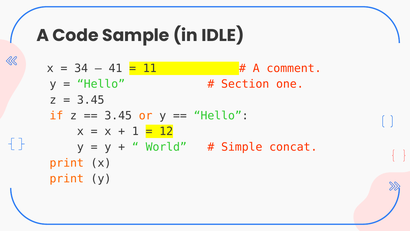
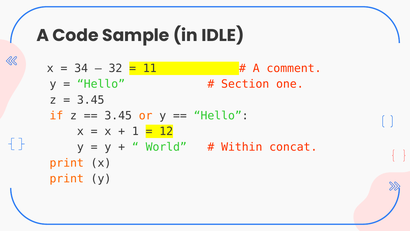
41: 41 -> 32 (115, 68)
Simple: Simple -> Within (242, 147)
